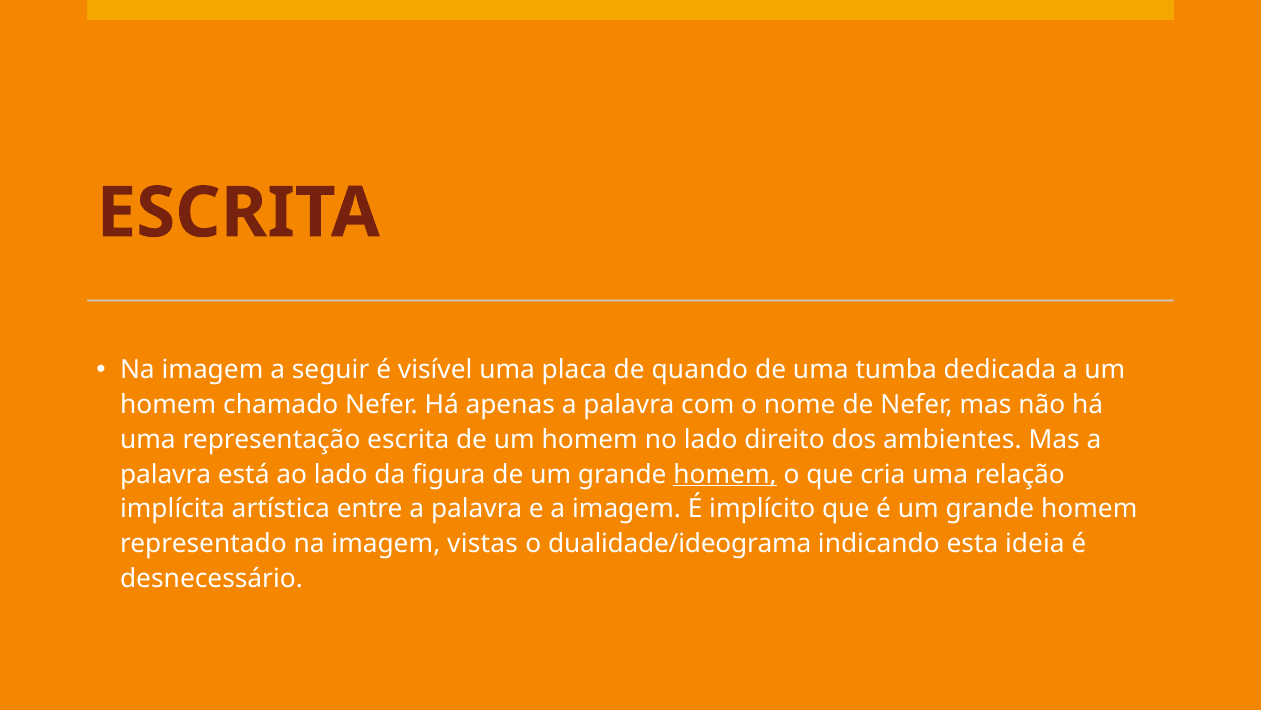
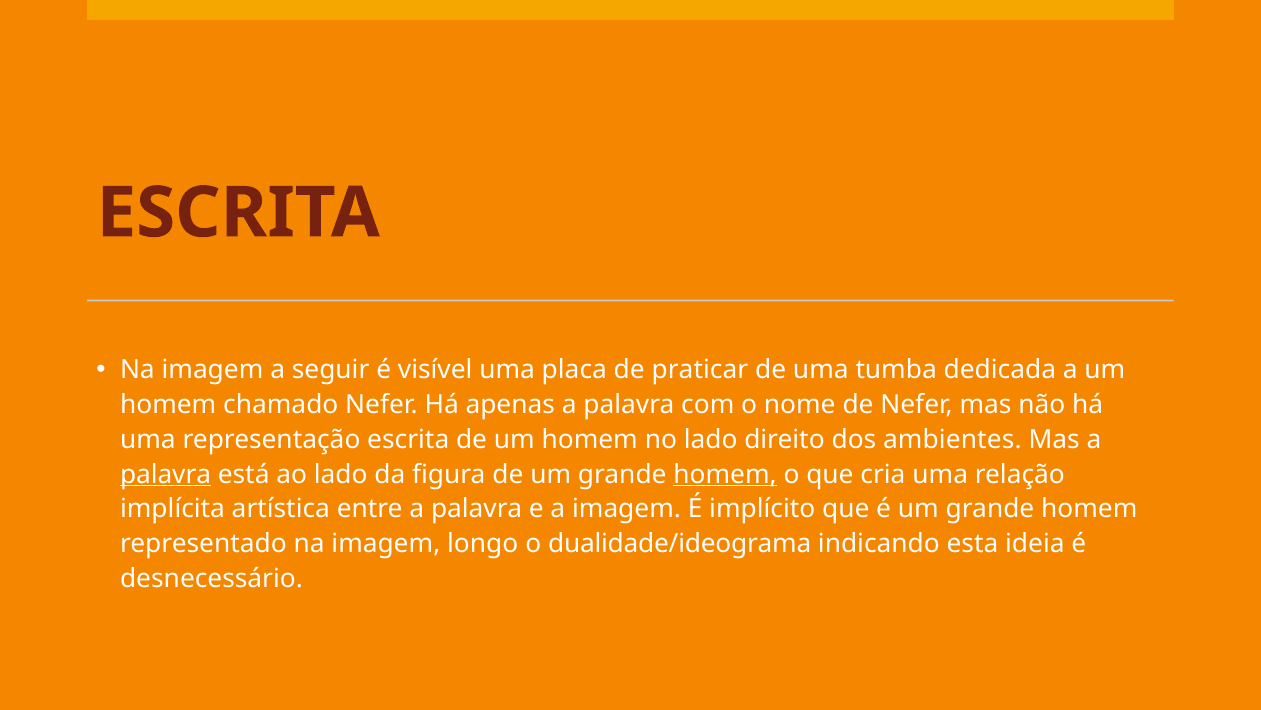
quando: quando -> praticar (700, 370)
palavra underline: none -> present (166, 474)
vistas: vistas -> longo (483, 543)
